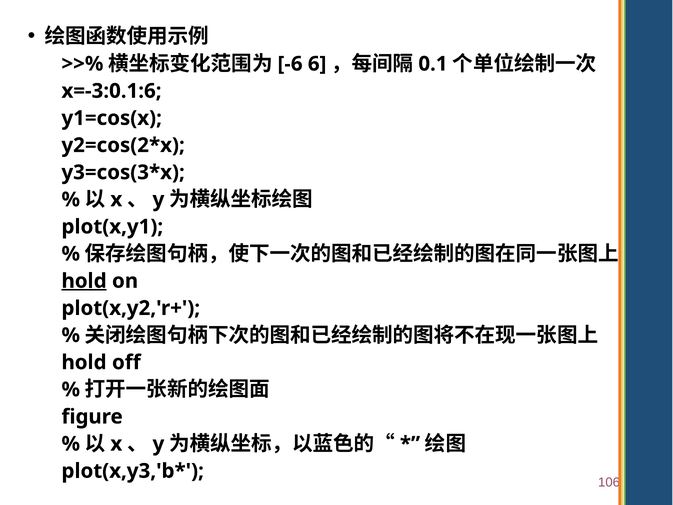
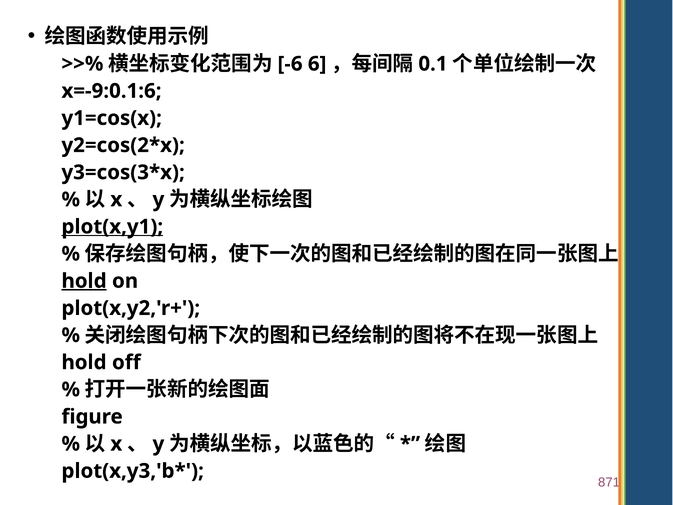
x=-3:0.1:6: x=-3:0.1:6 -> x=-9:0.1:6 (112, 91)
plot(x,y1 underline: none -> present (112, 227)
106: 106 -> 871 (609, 482)
